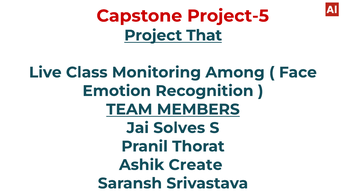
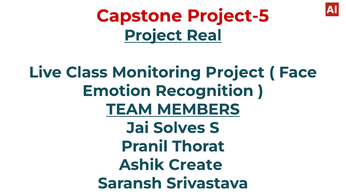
That: That -> Real (204, 35)
Monitoring Among: Among -> Project (235, 72)
